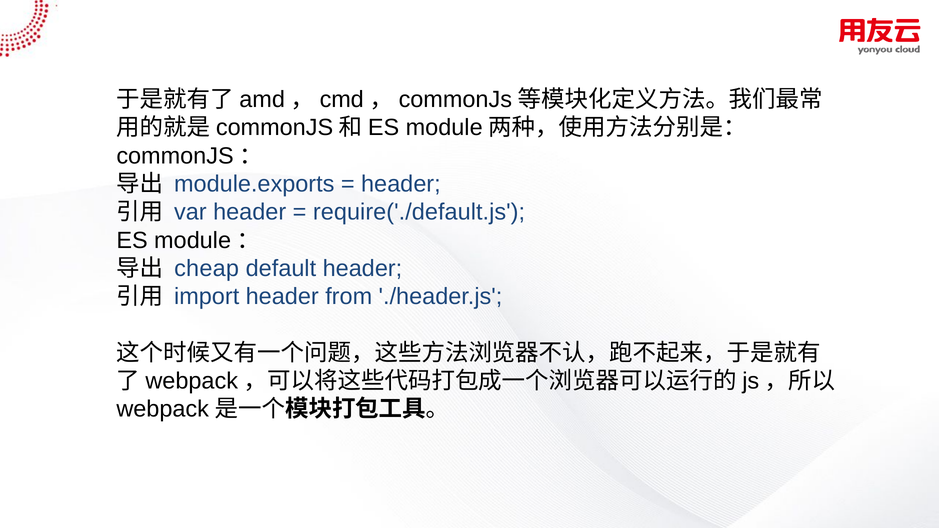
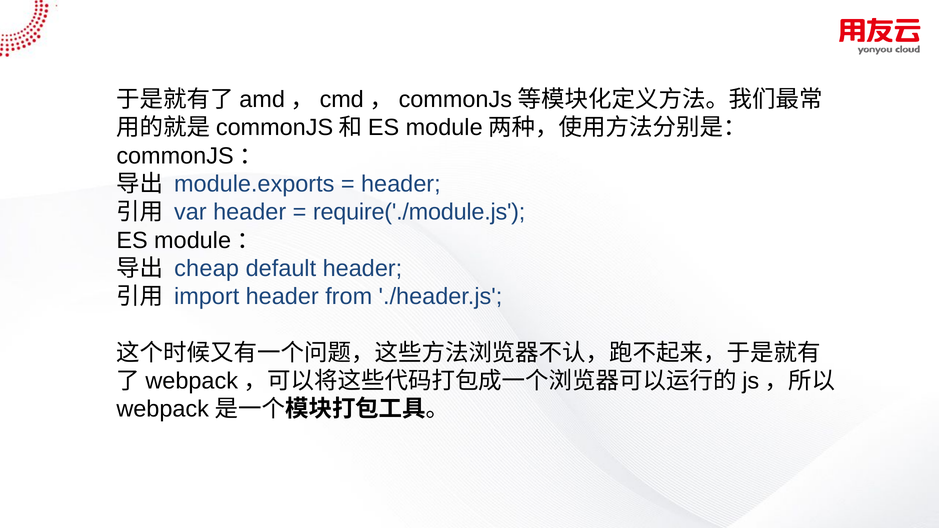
require('./default.js: require('./default.js -> require('./module.js (419, 212)
